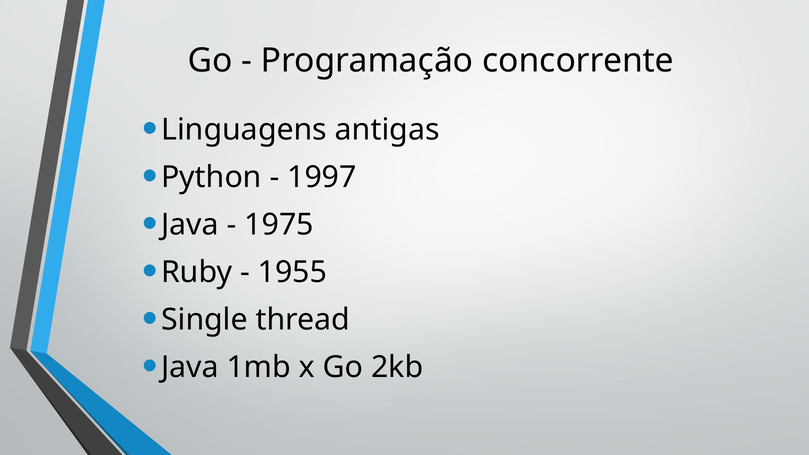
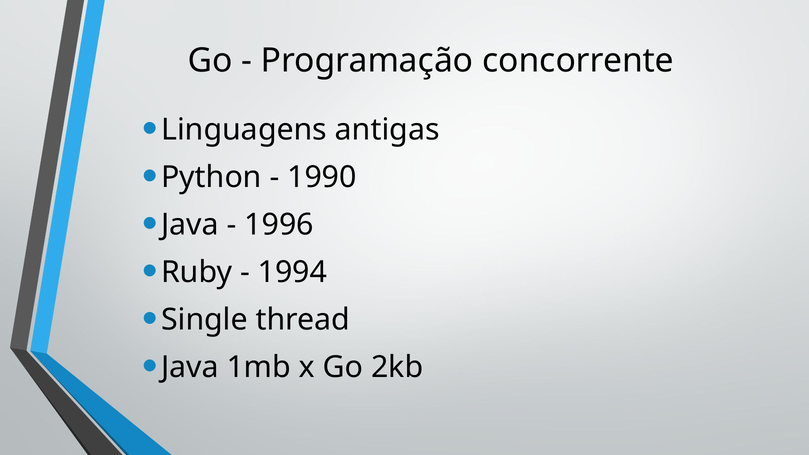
1997: 1997 -> 1990 (322, 177)
1975: 1975 -> 1996 (279, 225)
1955: 1955 -> 1994 (292, 272)
